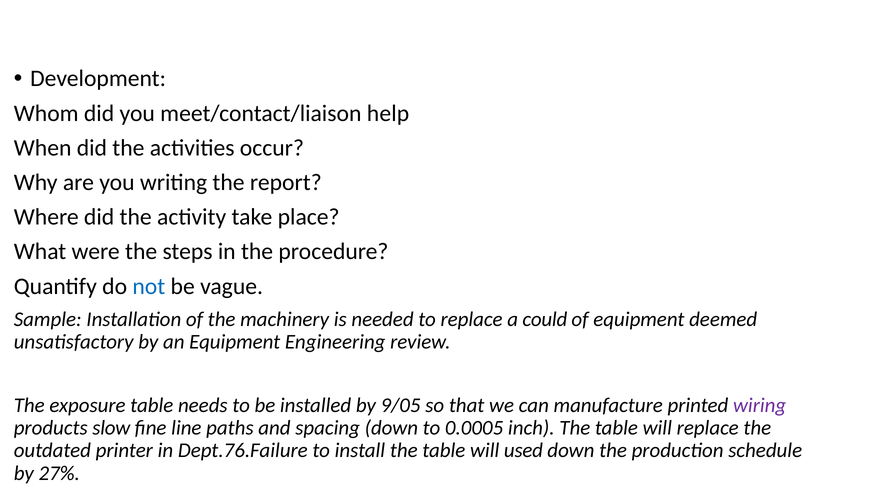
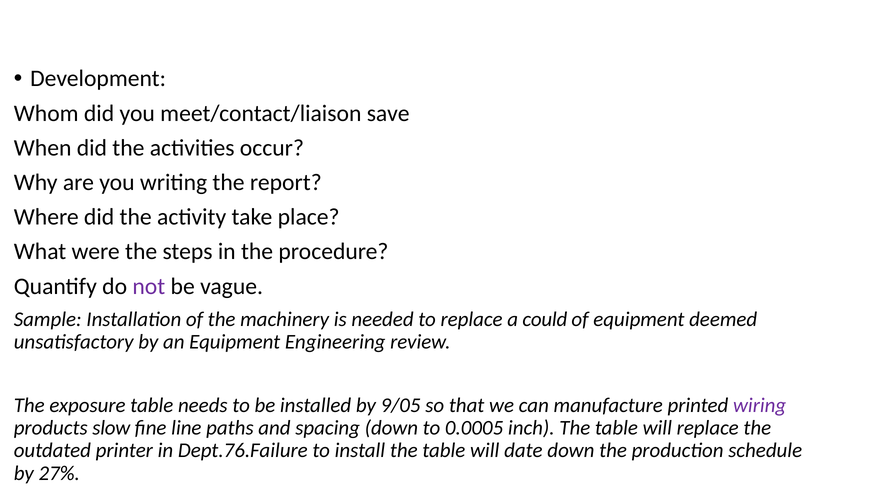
help: help -> save (388, 113)
not colour: blue -> purple (149, 286)
used: used -> date (523, 451)
